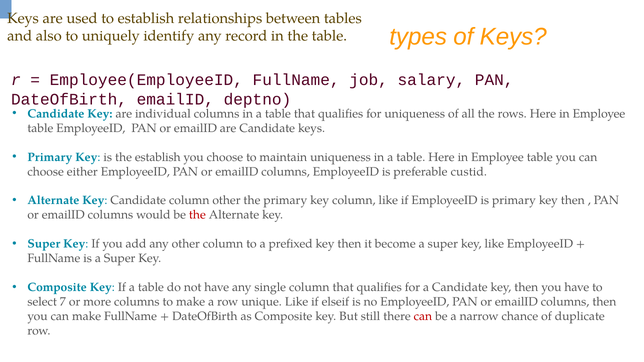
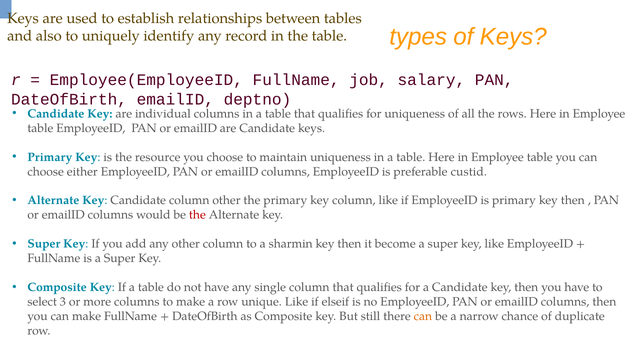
the establish: establish -> resource (158, 157)
prefixed: prefixed -> sharmin (291, 244)
7: 7 -> 3 (63, 302)
can colour: red -> orange (423, 317)
